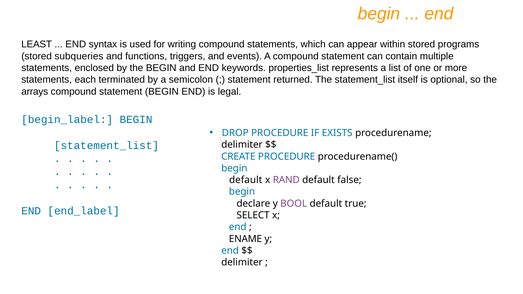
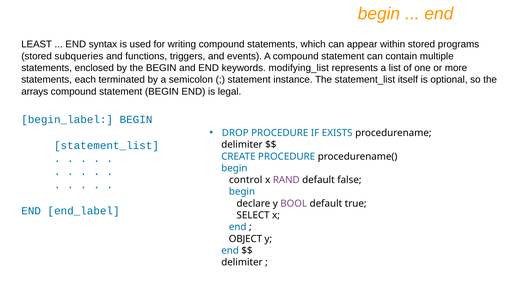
properties_list: properties_list -> modifying_list (299, 68)
returned: returned -> instance (293, 80)
default: default -> control (246, 180)
ENAME: ENAME -> OBJECT (245, 239)
